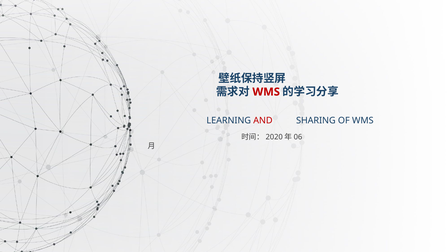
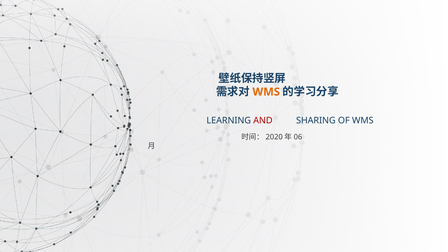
WMS colour: red -> orange (266, 92)
